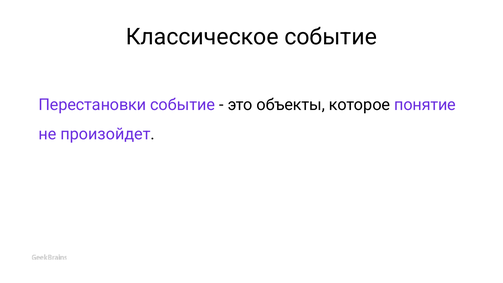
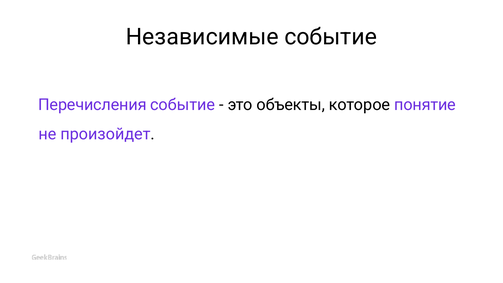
Классическое: Классическое -> Независимые (202, 37)
Перестановки: Перестановки -> Перечисления (92, 105)
